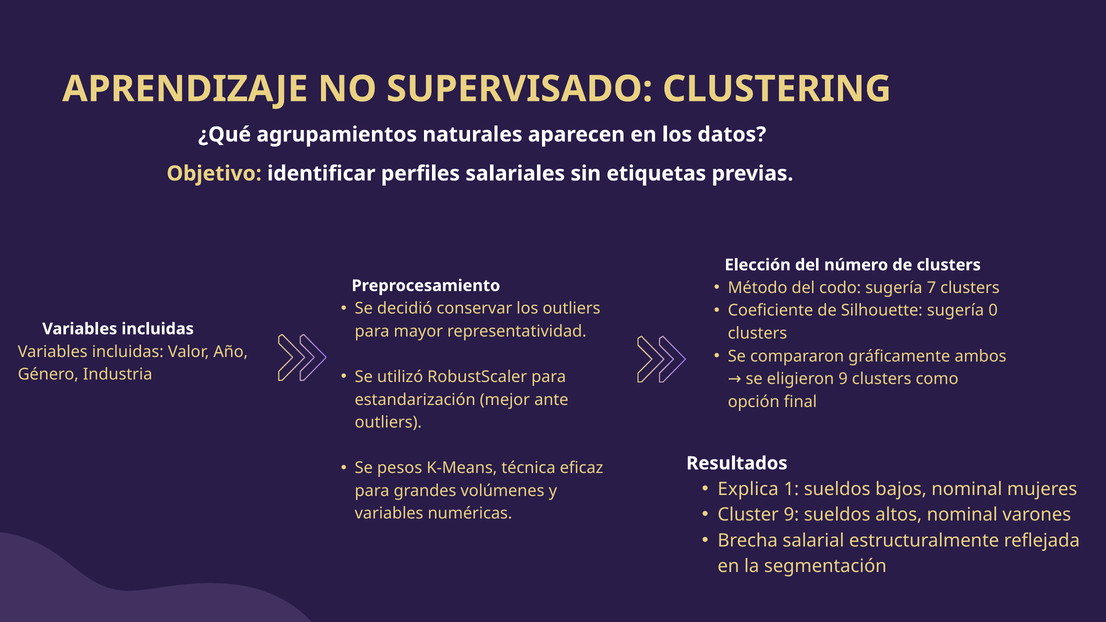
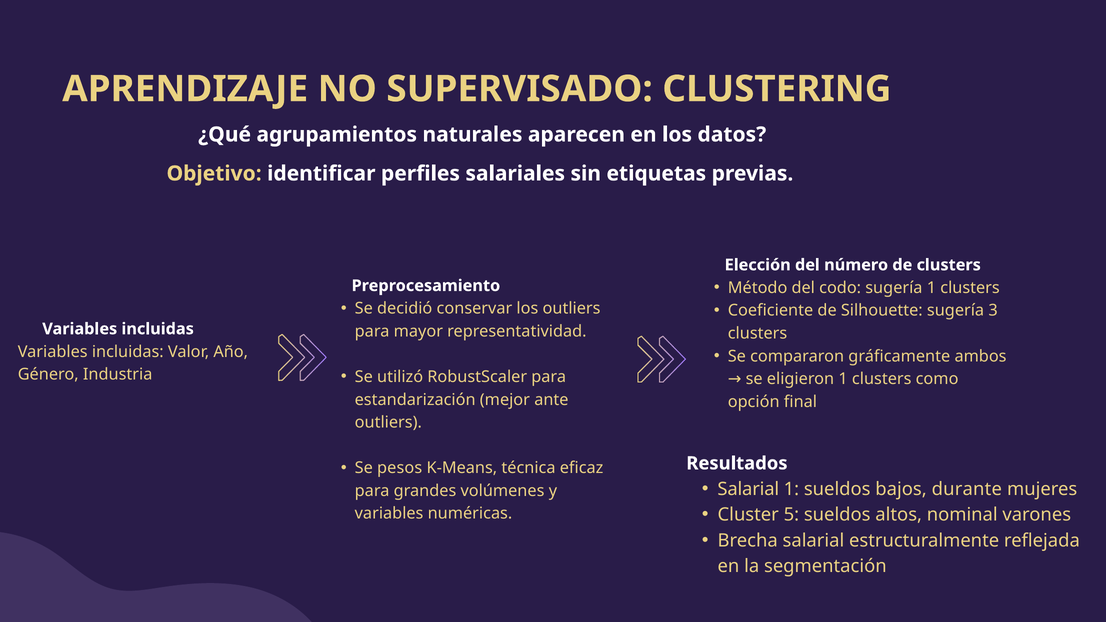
sugería 7: 7 -> 1 (931, 288)
0: 0 -> 3 (993, 311)
eligieron 9: 9 -> 1 (843, 379)
Explica: Explica -> Salarial (748, 489)
bajos nominal: nominal -> durante (967, 489)
Cluster 9: 9 -> 5 (791, 515)
